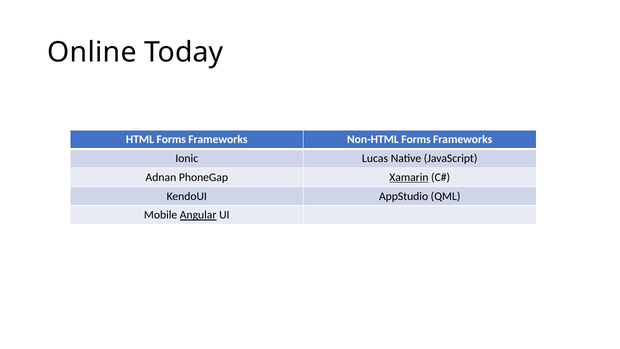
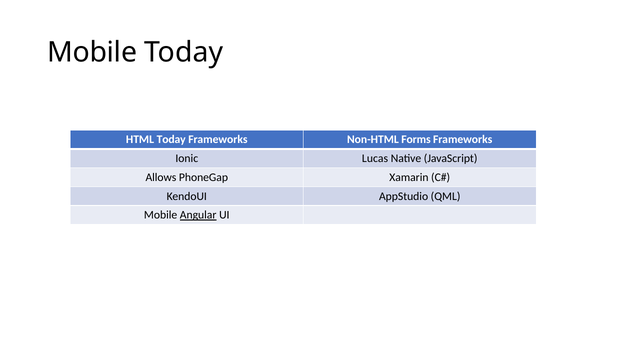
Online: Online -> Mobile (92, 52)
HTML Forms: Forms -> Today (171, 140)
Adnan: Adnan -> Allows (161, 177)
Xamarin underline: present -> none (409, 177)
